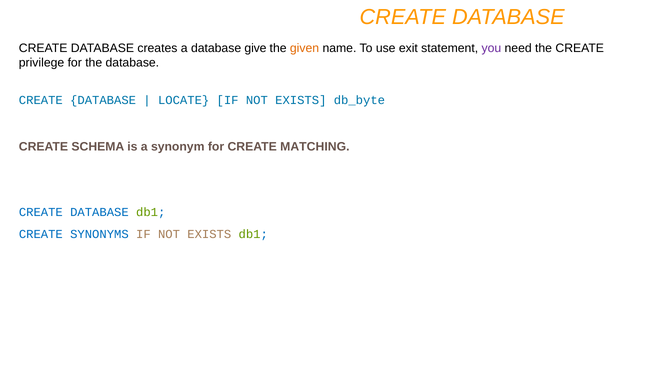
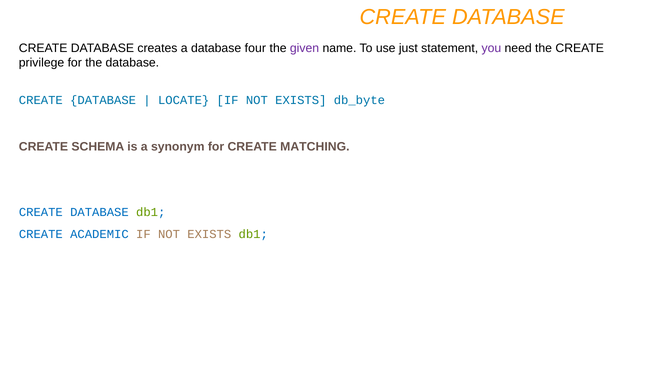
give: give -> four (255, 48)
given colour: orange -> purple (305, 48)
exit: exit -> just (408, 48)
SYNONYMS: SYNONYMS -> ACADEMIC (99, 234)
